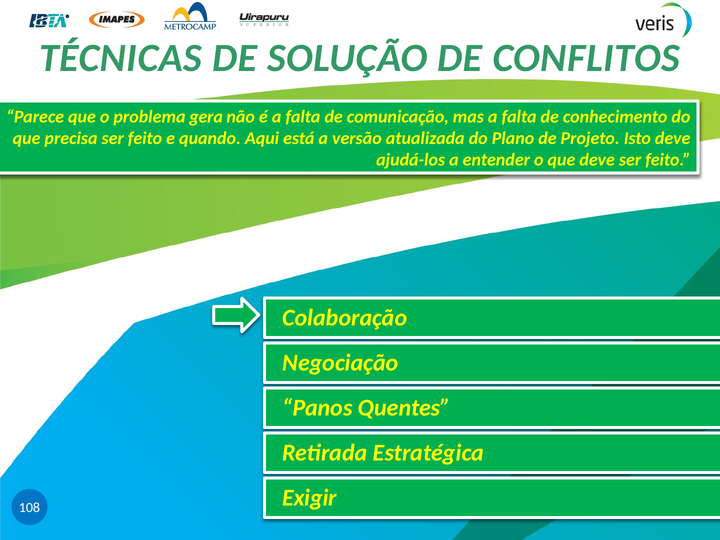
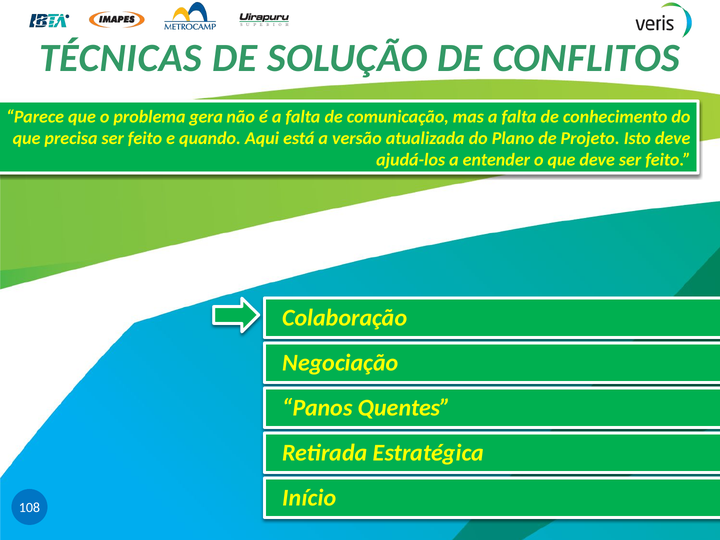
Exigir: Exigir -> Início (309, 498)
